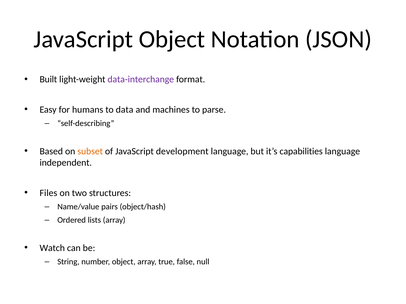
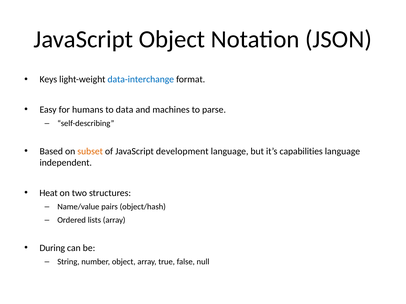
Built: Built -> Keys (48, 80)
data-interchange colour: purple -> blue (141, 80)
Files: Files -> Heat (49, 193)
Watch: Watch -> During (52, 248)
